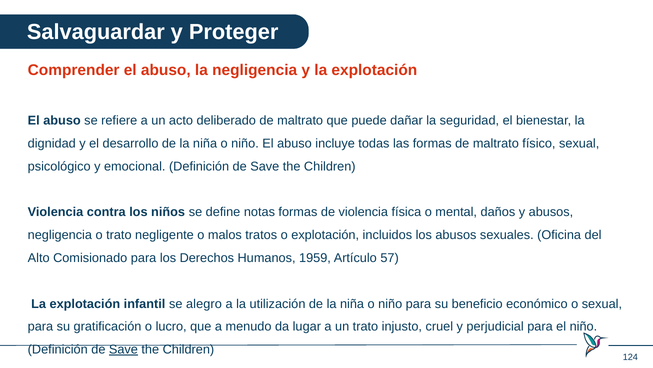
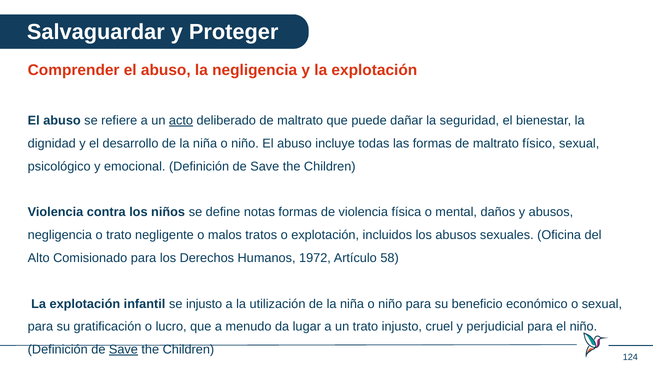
acto underline: none -> present (181, 120)
1959: 1959 -> 1972 (315, 258)
57: 57 -> 58 (390, 258)
se alegro: alegro -> injusto (204, 303)
